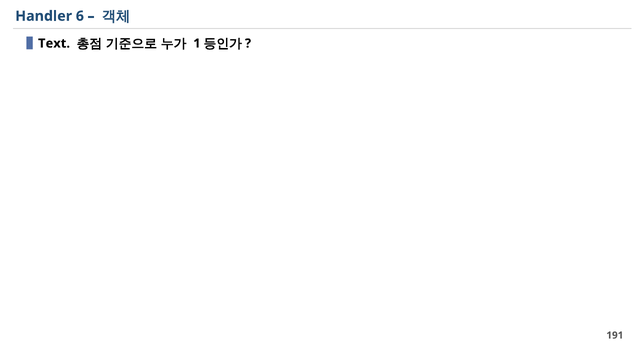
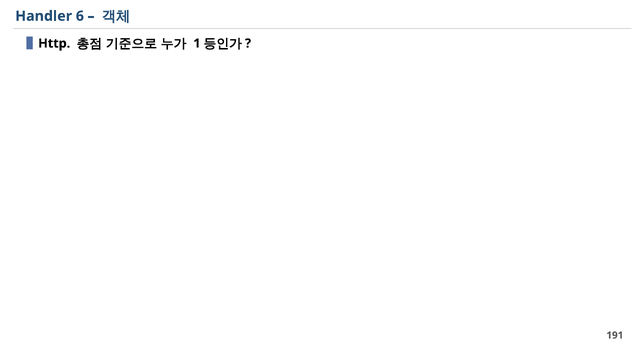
Text: Text -> Http (54, 43)
